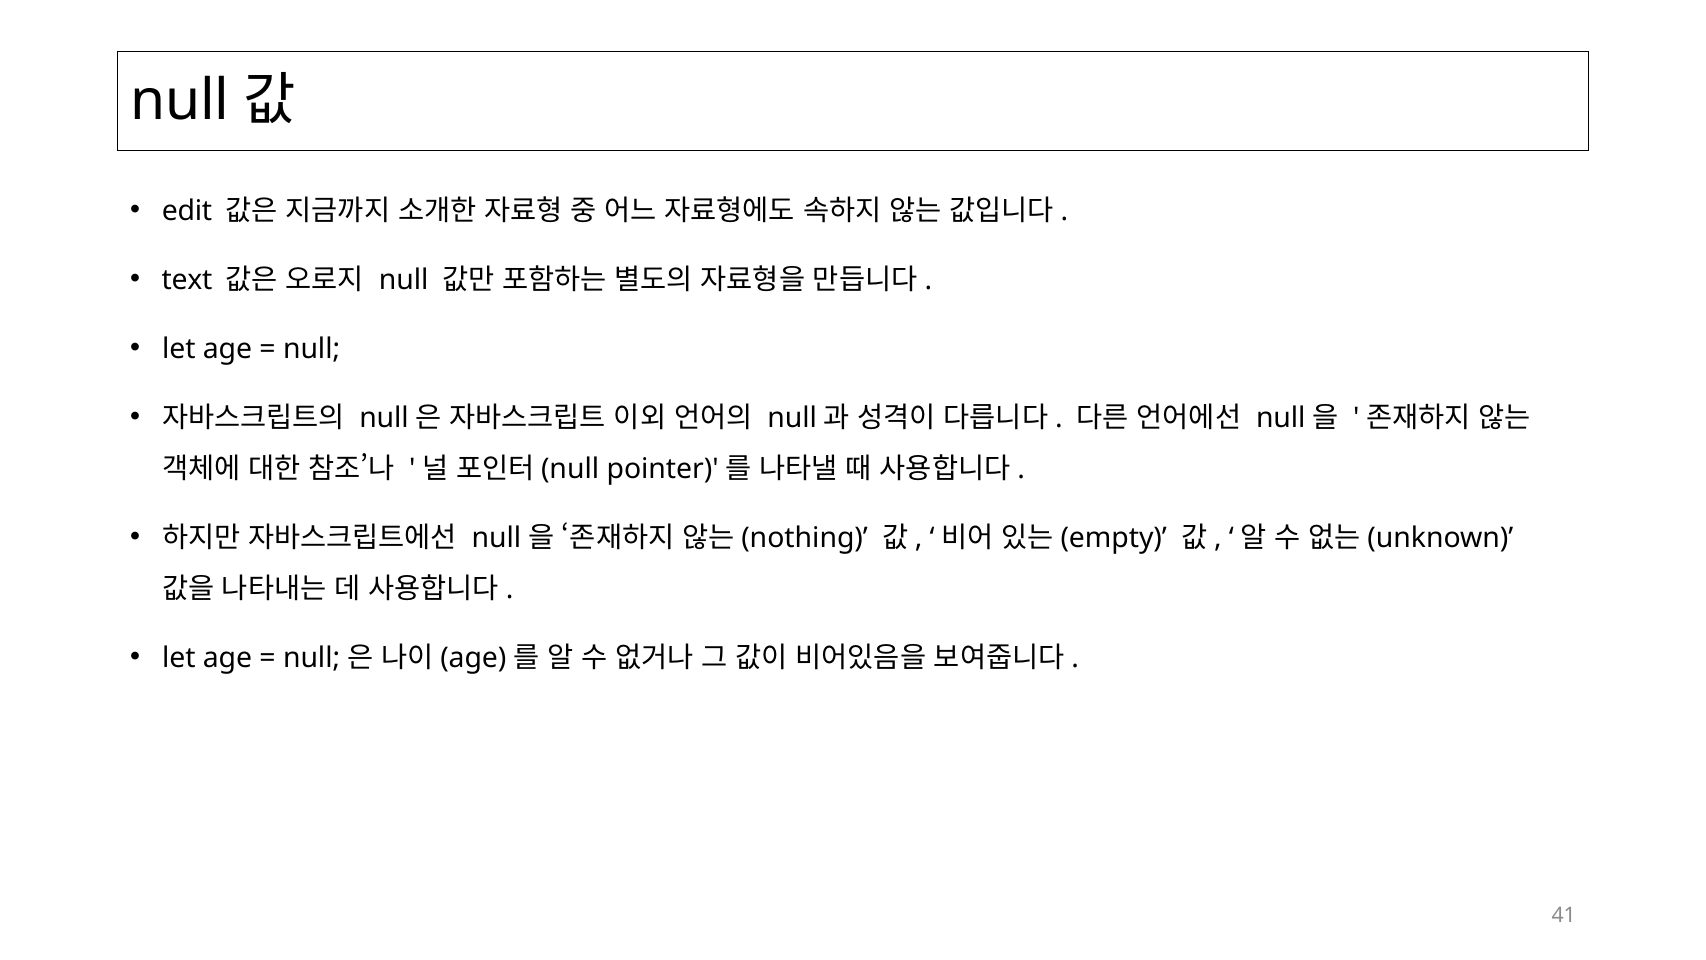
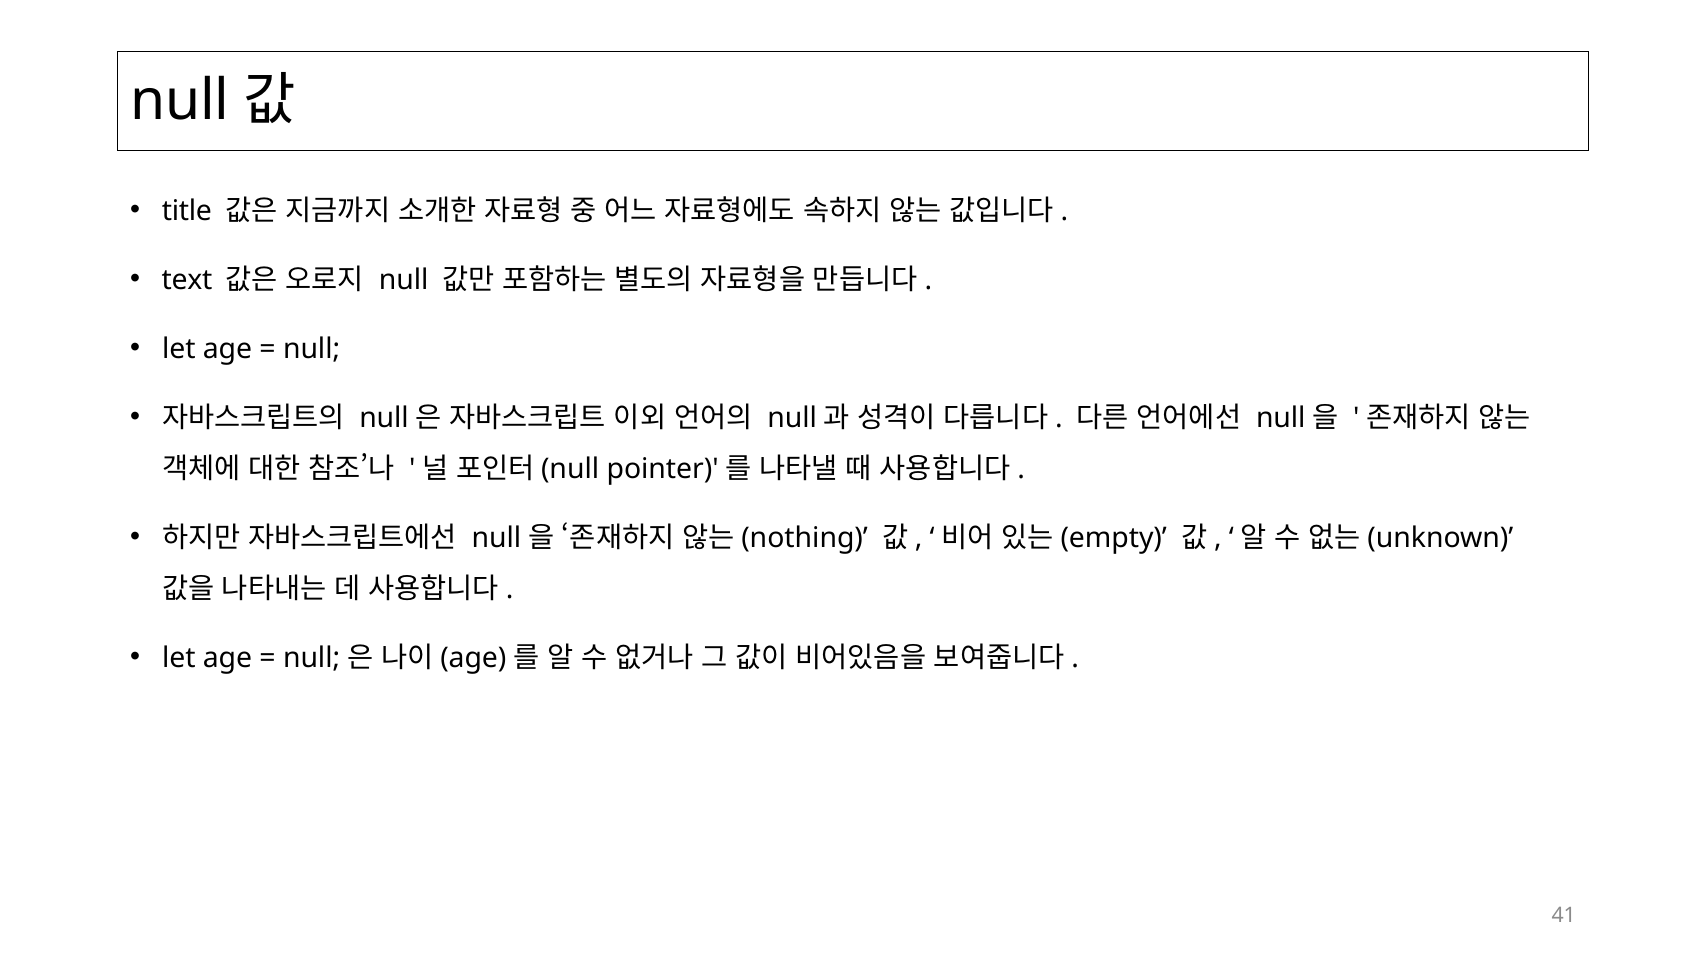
edit: edit -> title (187, 211)
